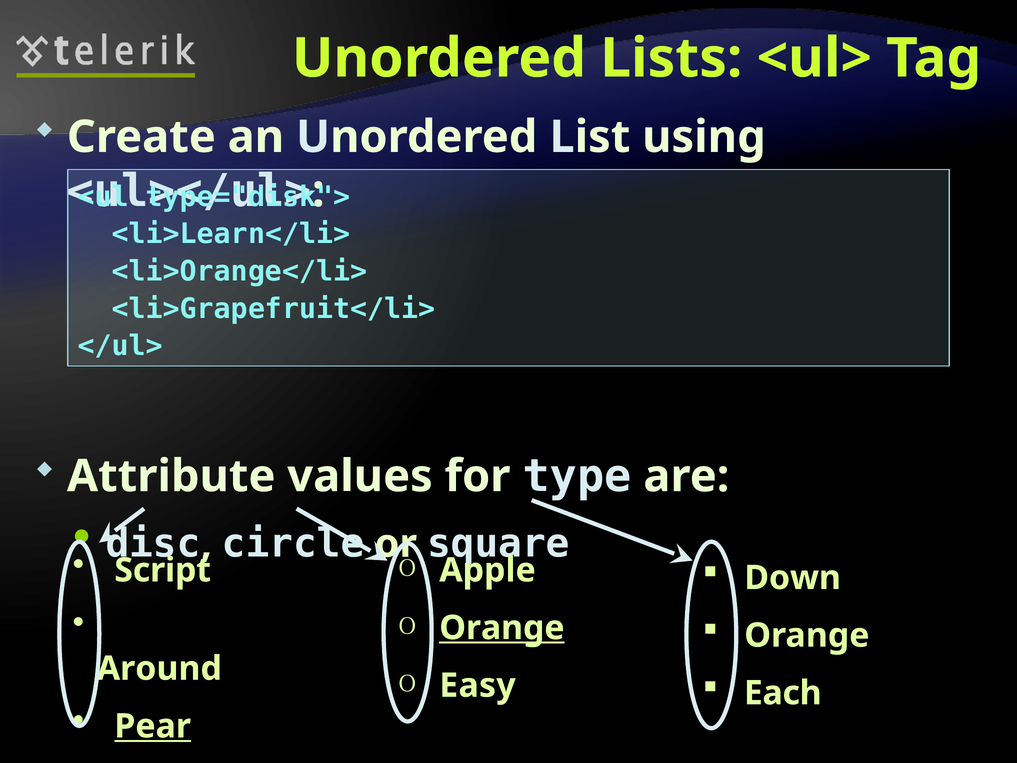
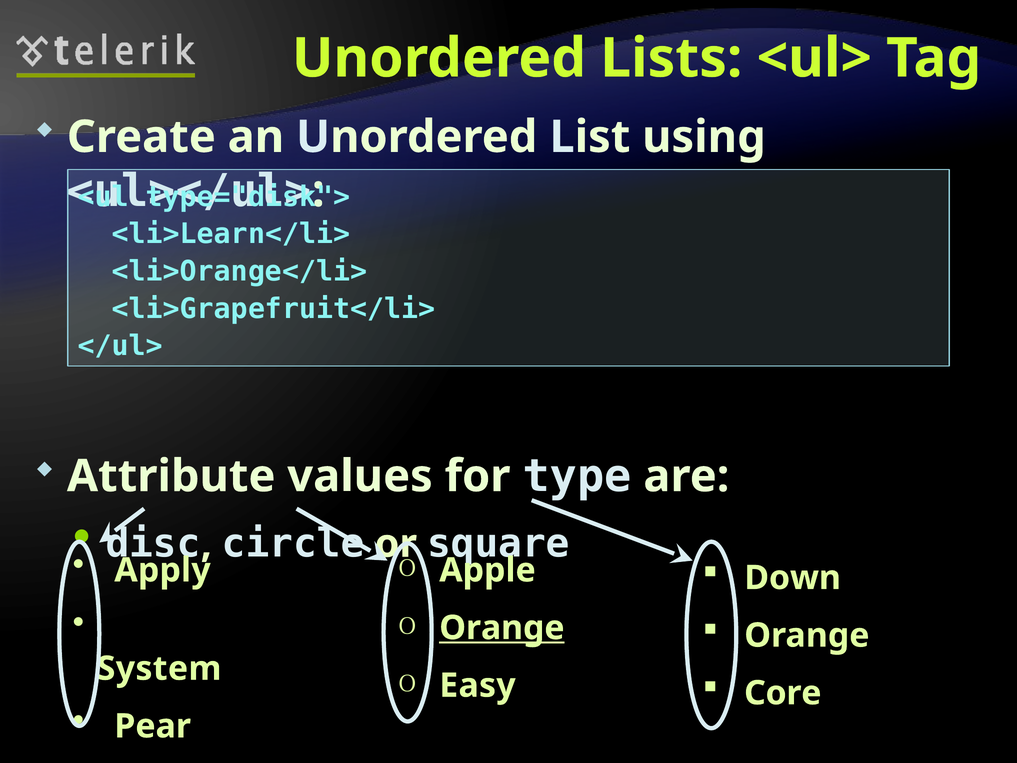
Script: Script -> Apply (162, 570)
Around: Around -> System (159, 668)
Each: Each -> Core (783, 693)
Pear underline: present -> none (153, 726)
